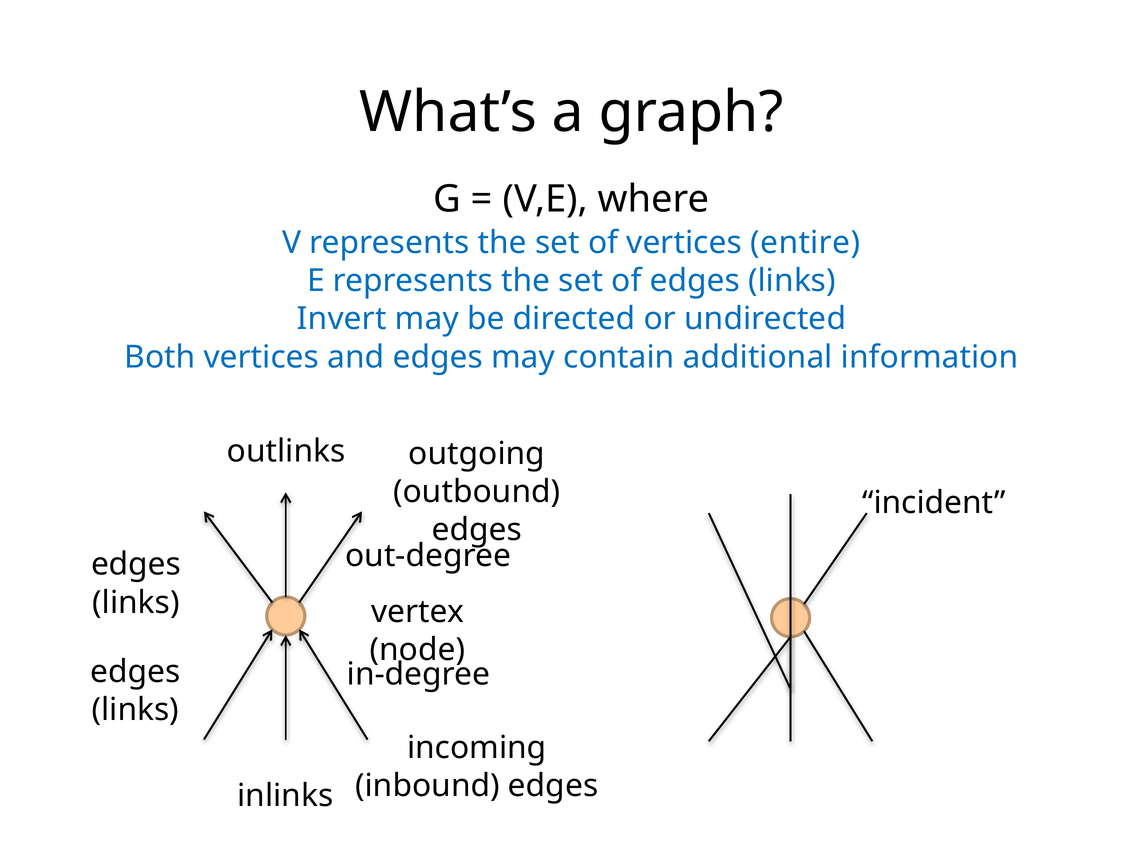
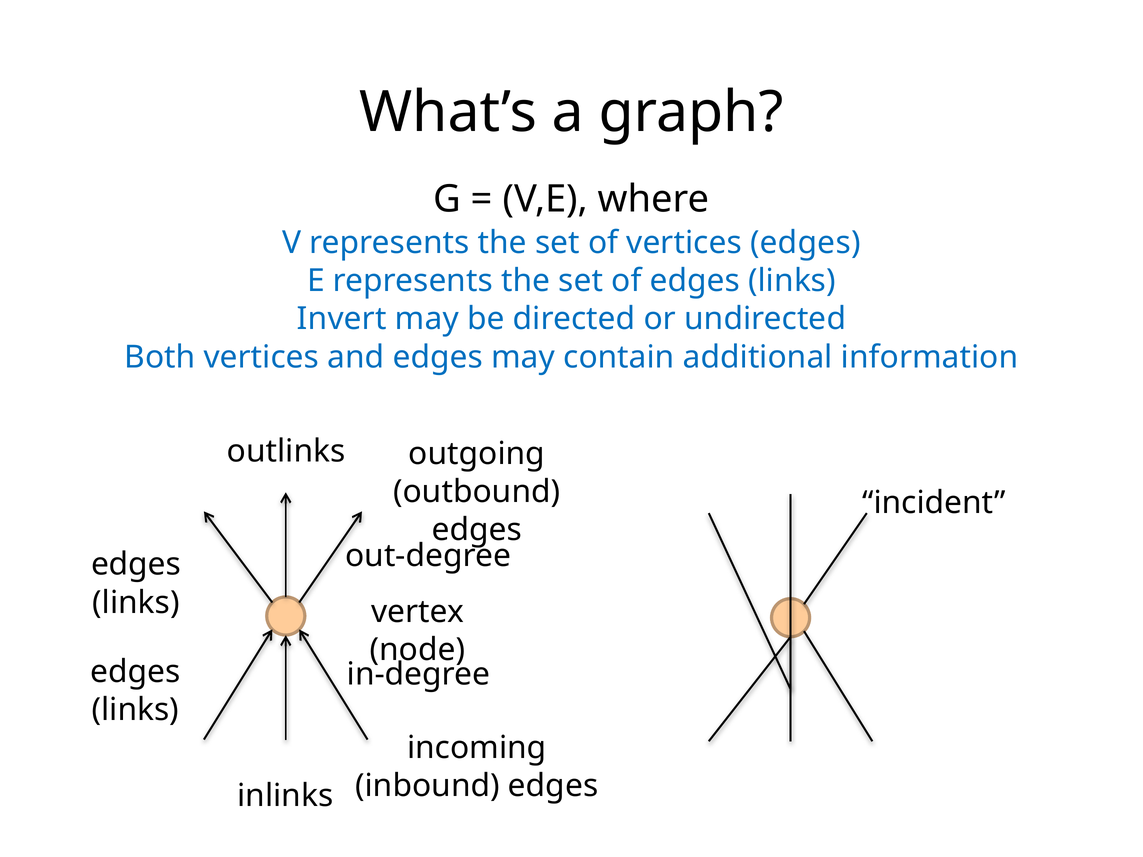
vertices entire: entire -> edges (805, 243)
